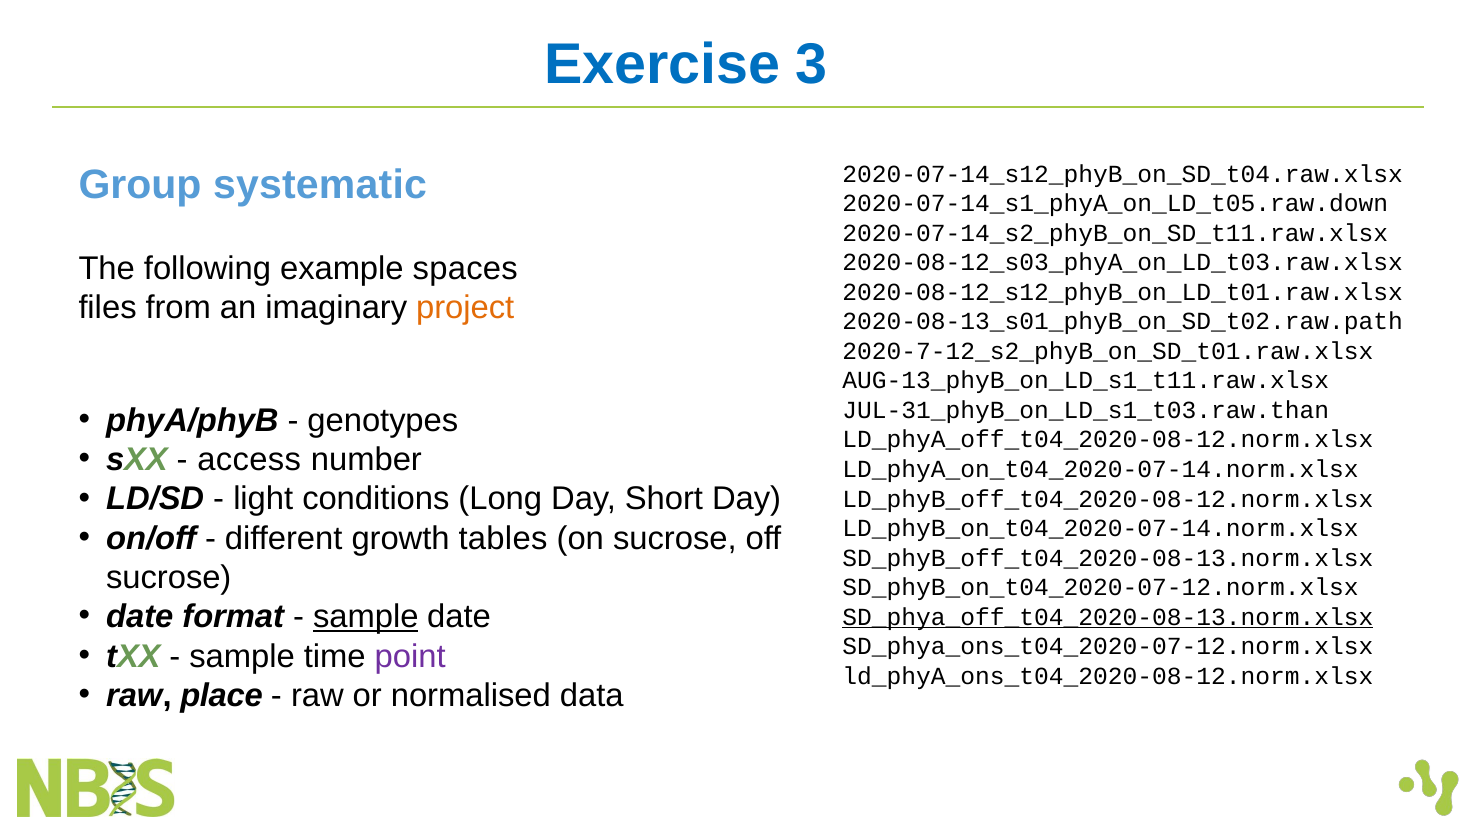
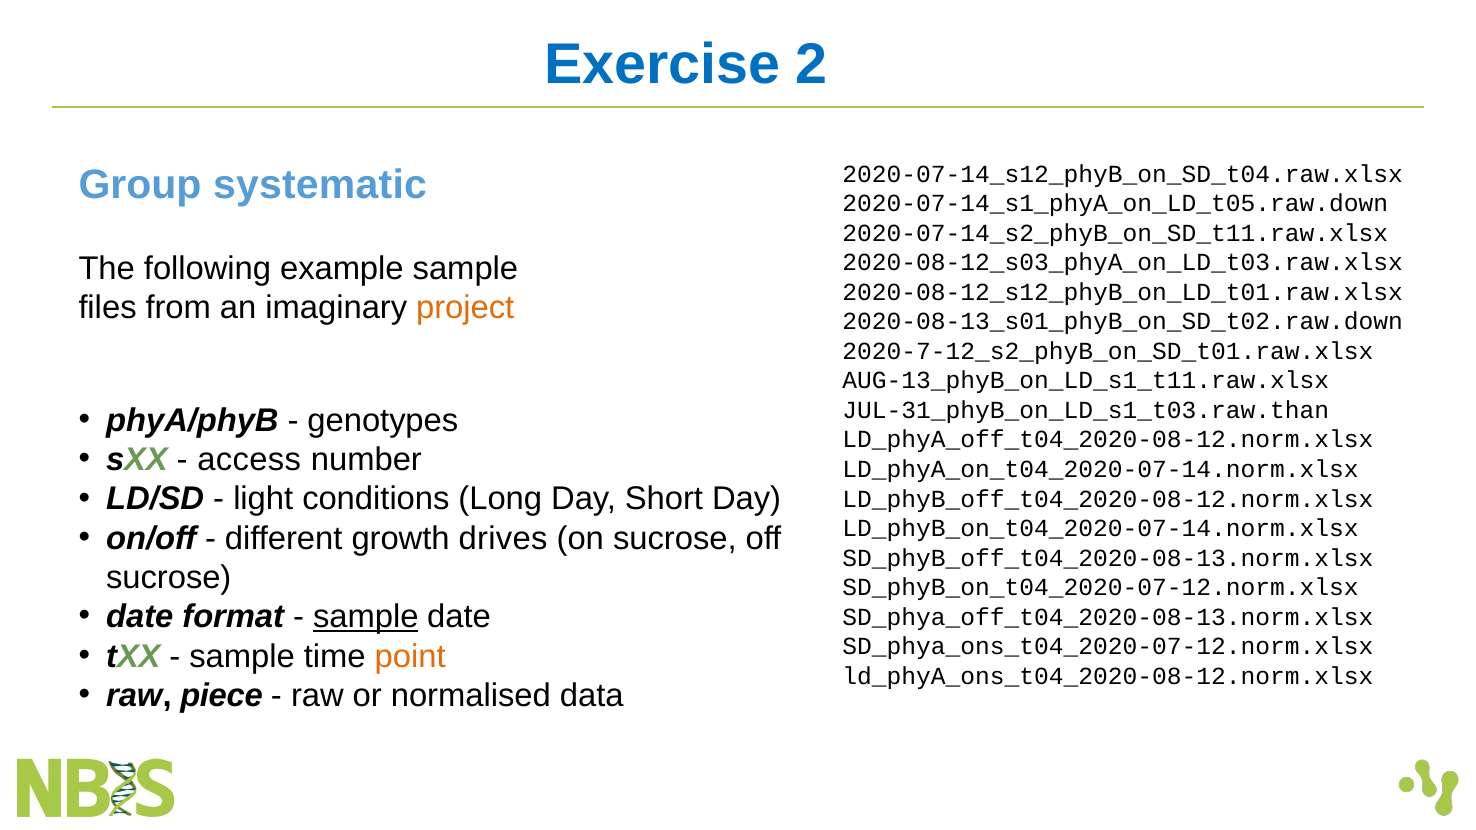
3: 3 -> 2 (812, 65)
example spaces: spaces -> sample (465, 268)
2020-08-13_s01_phyB_on_SD_t02.raw.path: 2020-08-13_s01_phyB_on_SD_t02.raw.path -> 2020-08-13_s01_phyB_on_SD_t02.raw.down (1123, 322)
tables: tables -> drives (503, 539)
SD_phya_off_t04_2020-08-13.norm.xlsx underline: present -> none (1108, 617)
point colour: purple -> orange (410, 657)
place: place -> piece (222, 696)
